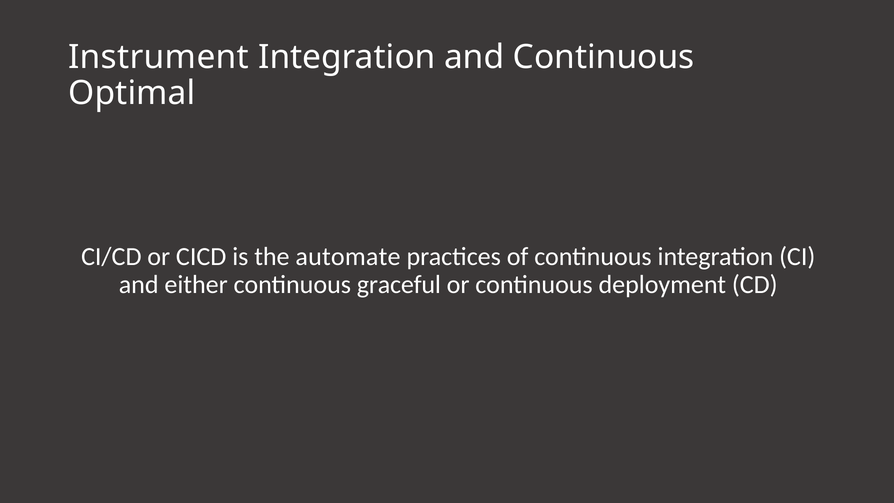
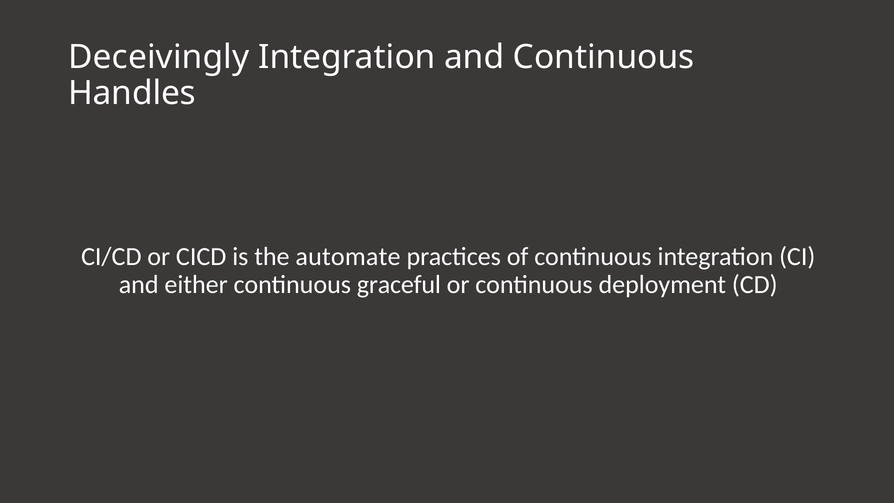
Instrument: Instrument -> Deceivingly (159, 57)
Optimal: Optimal -> Handles (132, 93)
